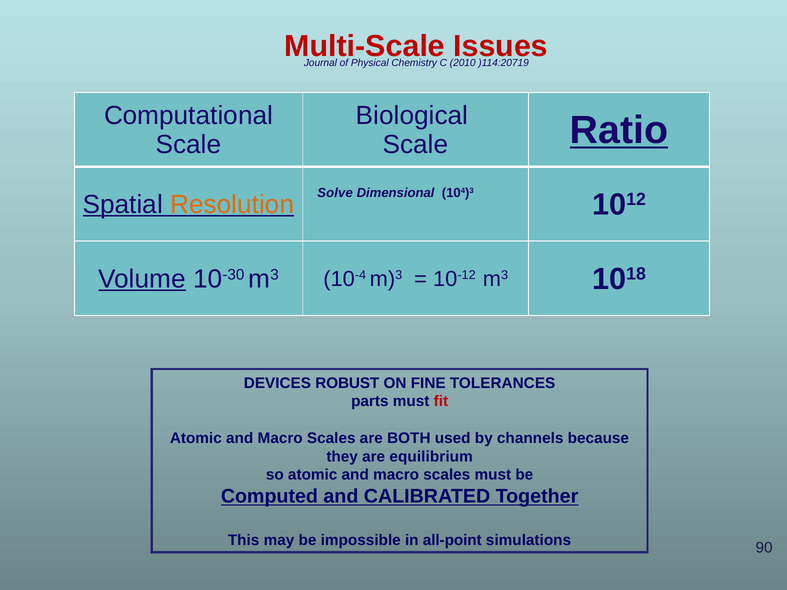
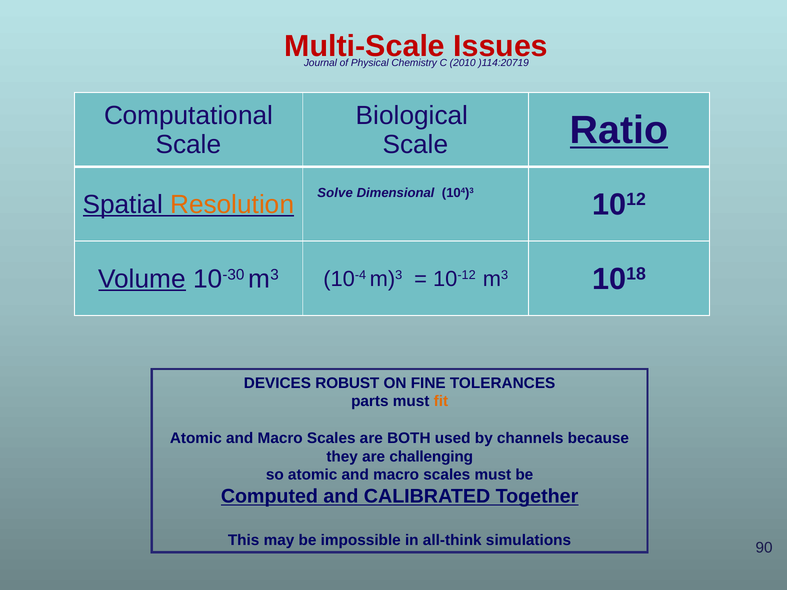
fit colour: red -> orange (441, 402)
equilibrium: equilibrium -> challenging (431, 457)
all-point: all-point -> all-think (452, 541)
